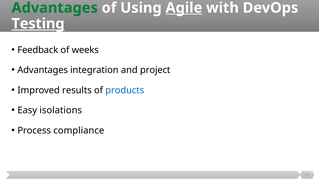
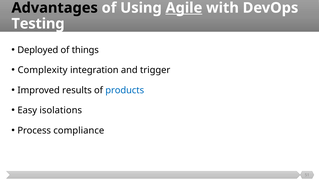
Advantages colour: green -> black (55, 8)
Testing underline: present -> none (38, 24)
Feedback: Feedback -> Deployed (38, 50)
weeks: weeks -> things (85, 50)
Advantages: Advantages -> Complexity (43, 70)
project: project -> trigger (155, 70)
